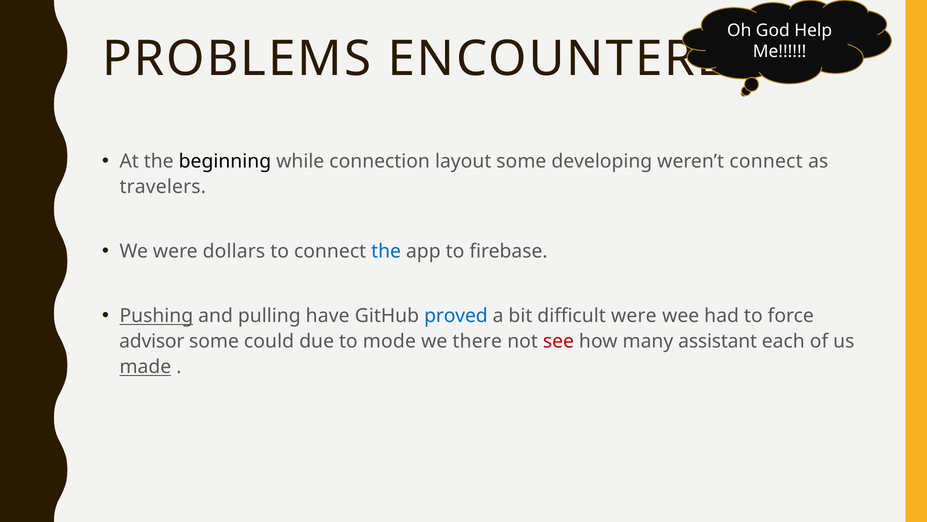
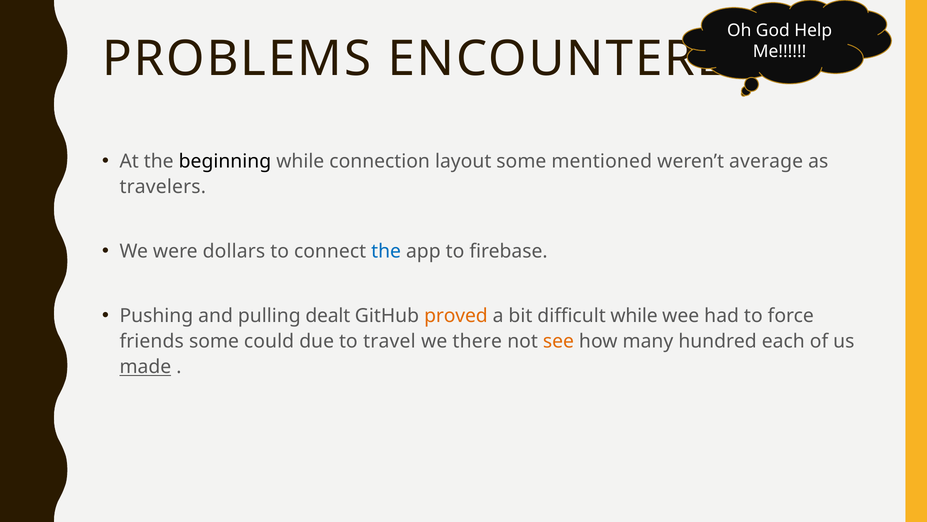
developing: developing -> mentioned (602, 161)
weren’t connect: connect -> average (766, 161)
Pushing underline: present -> none (156, 316)
have: have -> dealt (328, 316)
proved colour: blue -> orange (456, 316)
difficult were: were -> while (634, 316)
advisor: advisor -> friends (152, 341)
mode: mode -> travel (389, 341)
see colour: red -> orange (558, 341)
assistant: assistant -> hundred (718, 341)
